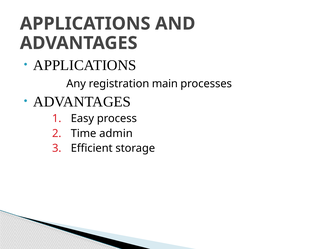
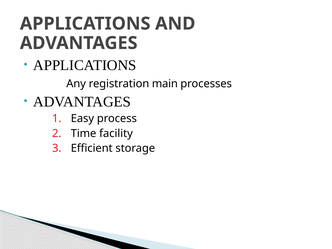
admin: admin -> facility (116, 133)
